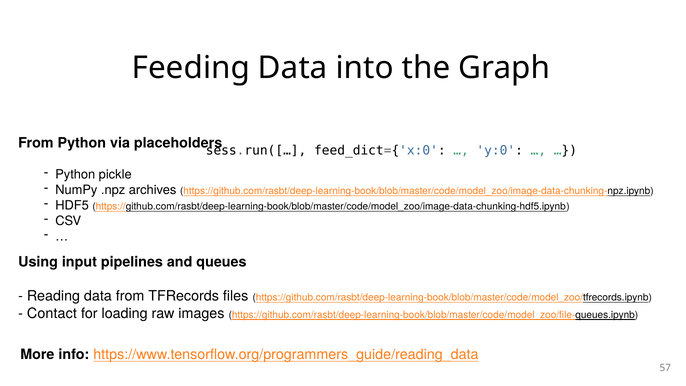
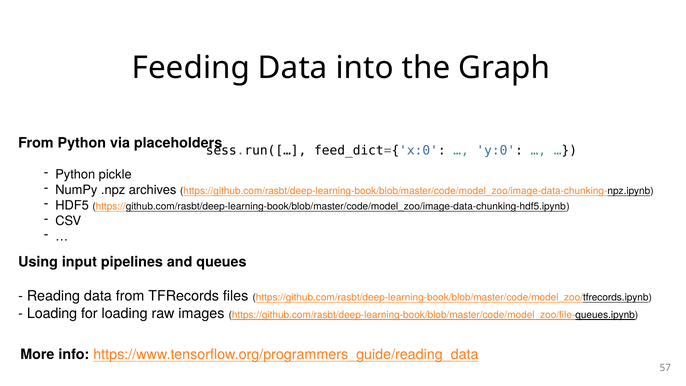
Contact: Contact -> Loading (52, 313)
